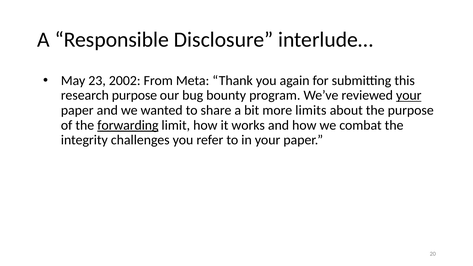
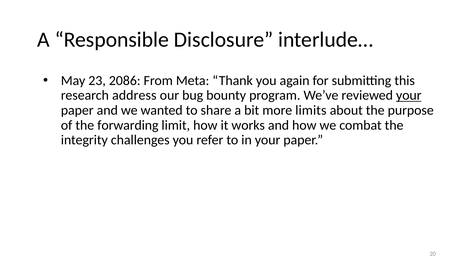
2002: 2002 -> 2086 (125, 81)
research purpose: purpose -> address (134, 95)
forwarding underline: present -> none (128, 125)
